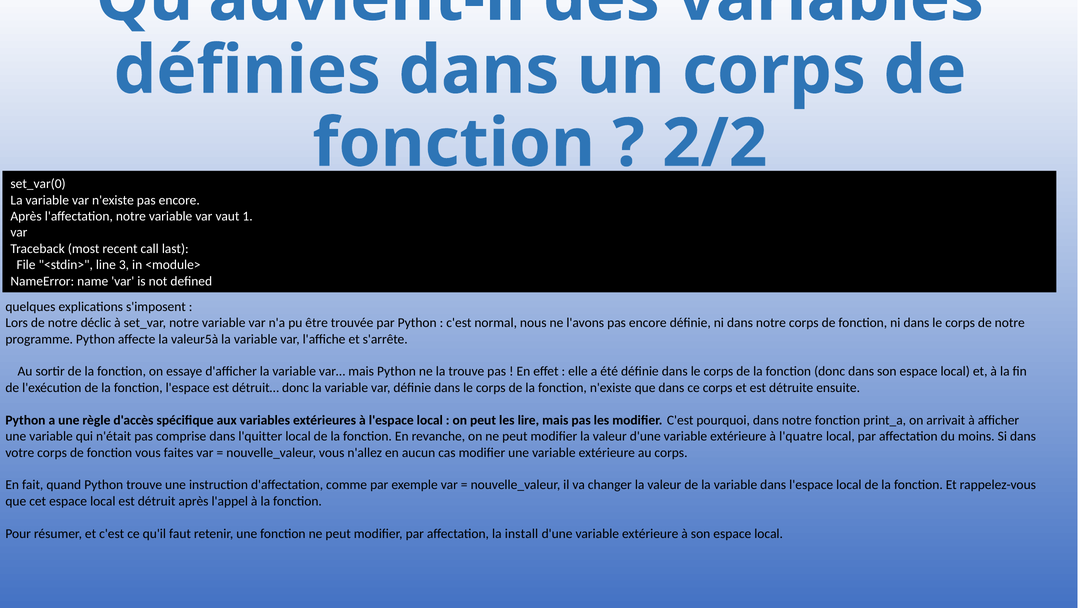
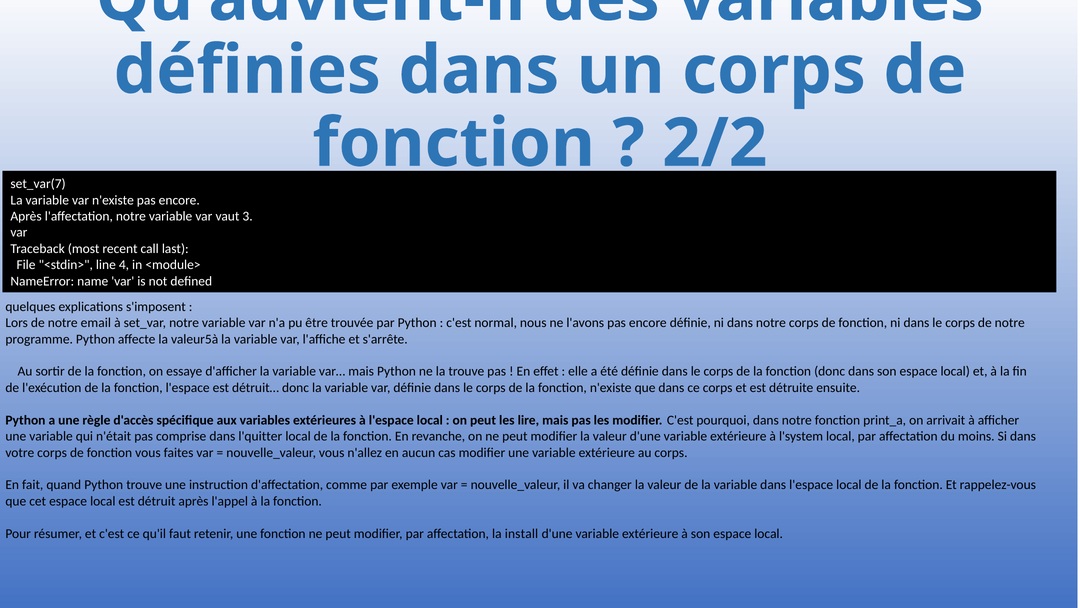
set_var(0: set_var(0 -> set_var(7 (38, 184)
1: 1 -> 3 (248, 216)
3: 3 -> 4 (124, 265)
déclic: déclic -> email (96, 323)
l'quatre: l'quatre -> l'system (801, 436)
